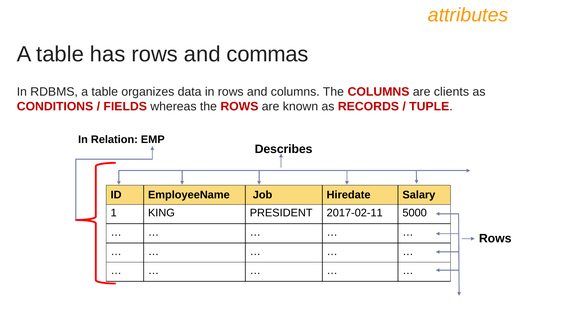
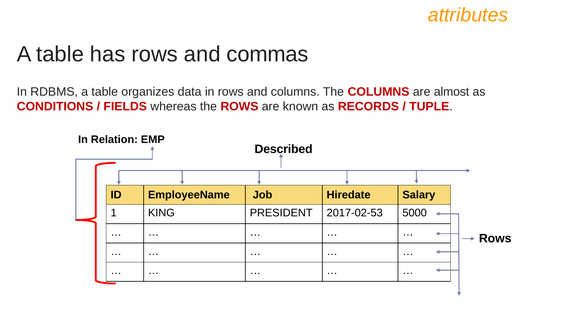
clients: clients -> almost (452, 92)
Describes: Describes -> Described (284, 149)
2017-02-11: 2017-02-11 -> 2017-02-53 (355, 213)
